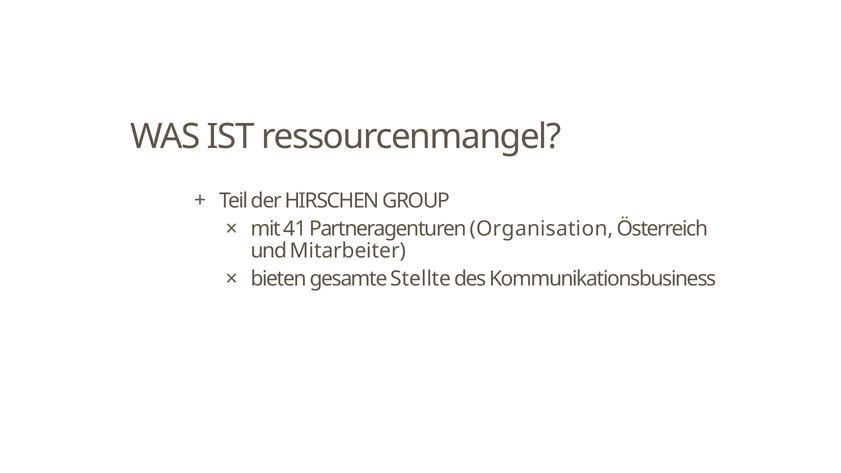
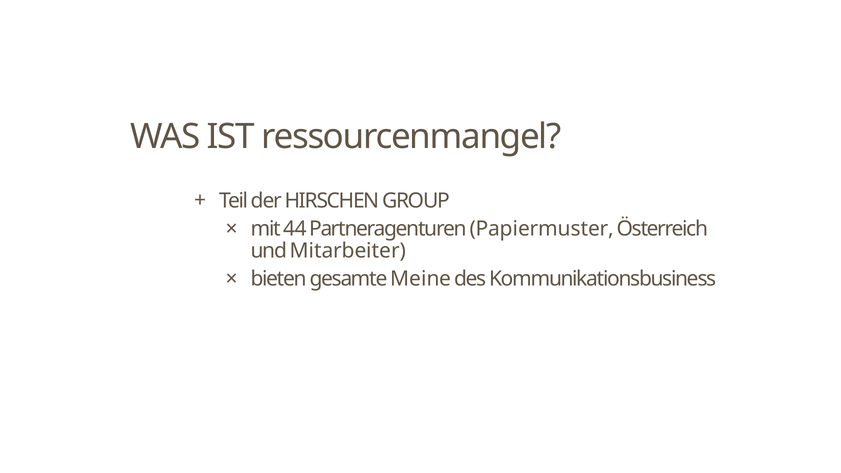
41: 41 -> 44 (295, 229)
Organisation: Organisation -> Papiermuster (542, 229)
Stellte: Stellte -> Meine (421, 279)
